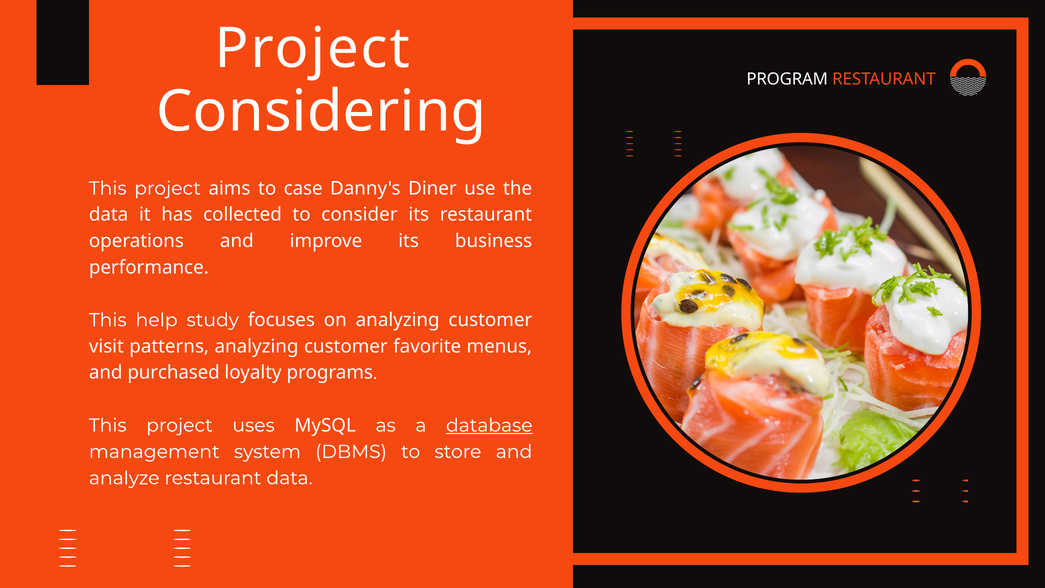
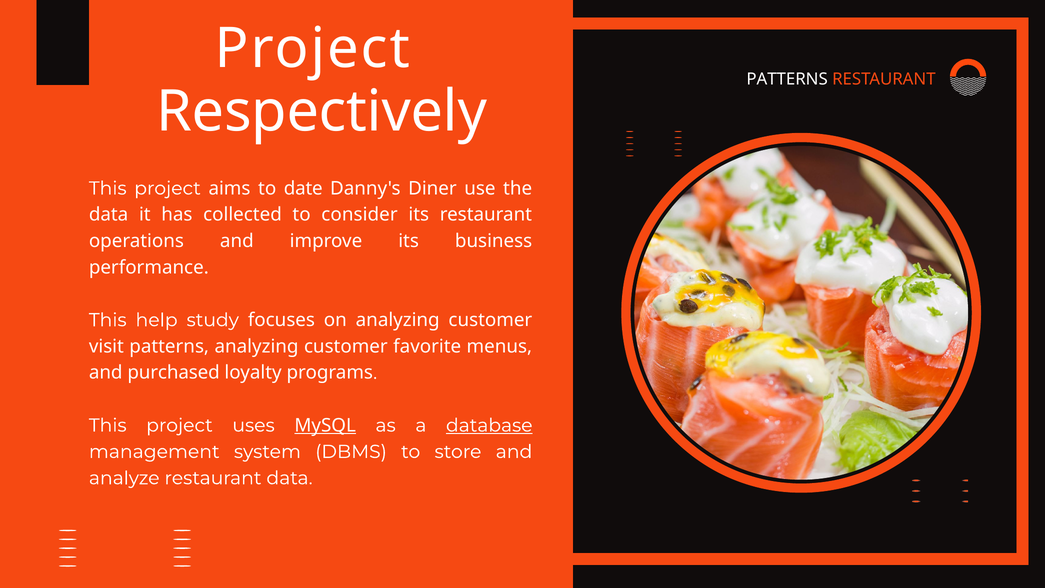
PROGRAM: PROGRAM -> PATTERNS (787, 79)
Considering: Considering -> Respectively (322, 112)
case: case -> date (303, 188)
MySQL underline: none -> present (325, 425)
